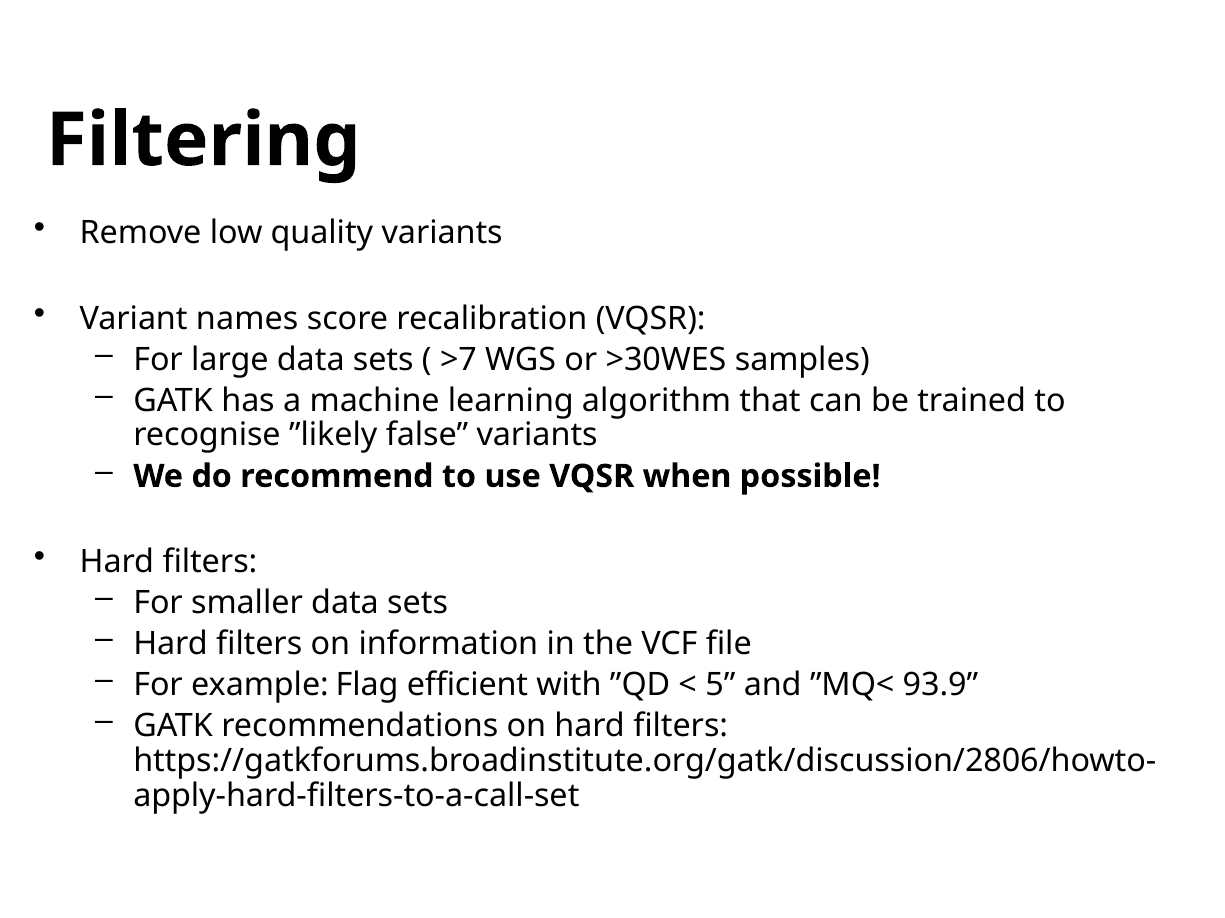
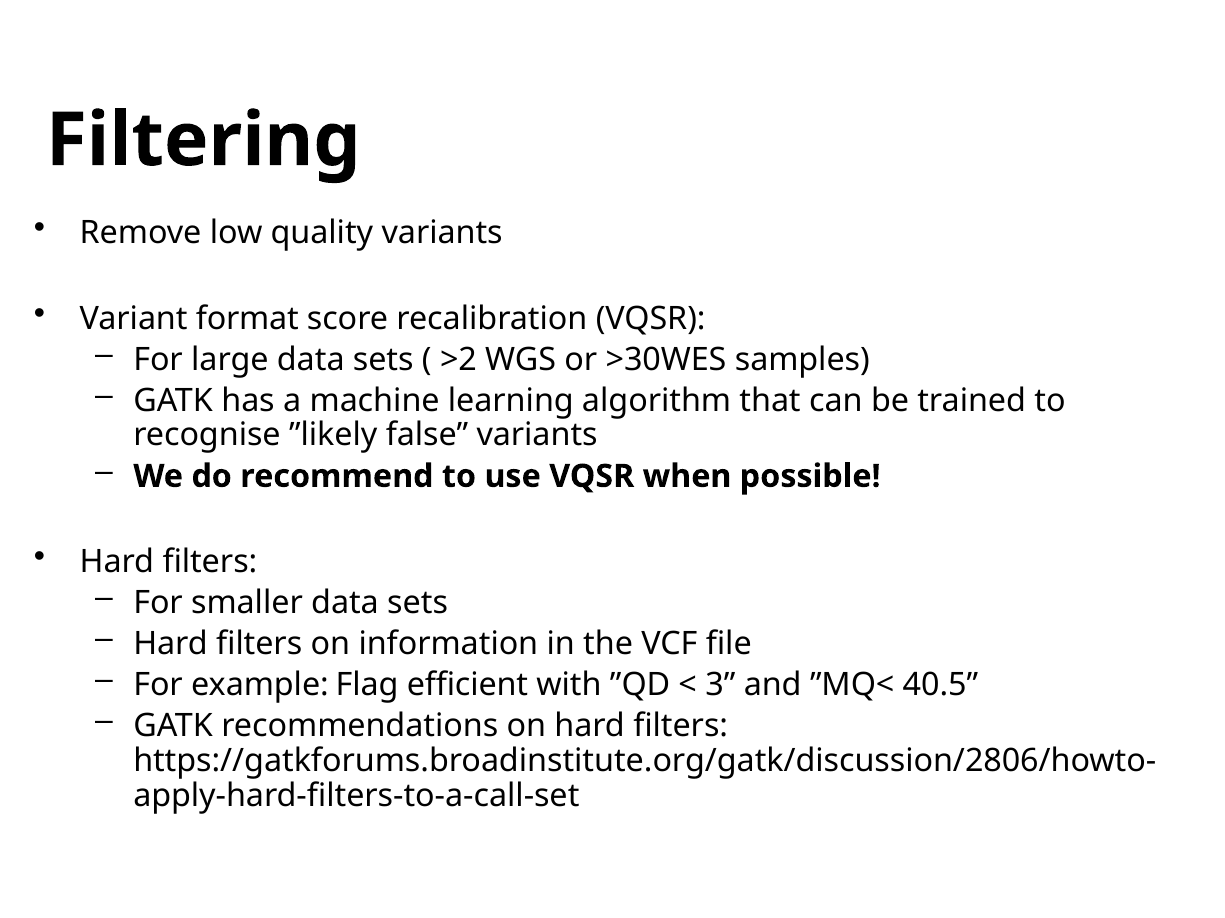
names: names -> format (247, 319)
>7: >7 -> >2 (458, 360)
5: 5 -> 3 (720, 685)
93.9: 93.9 -> 40.5 (940, 685)
